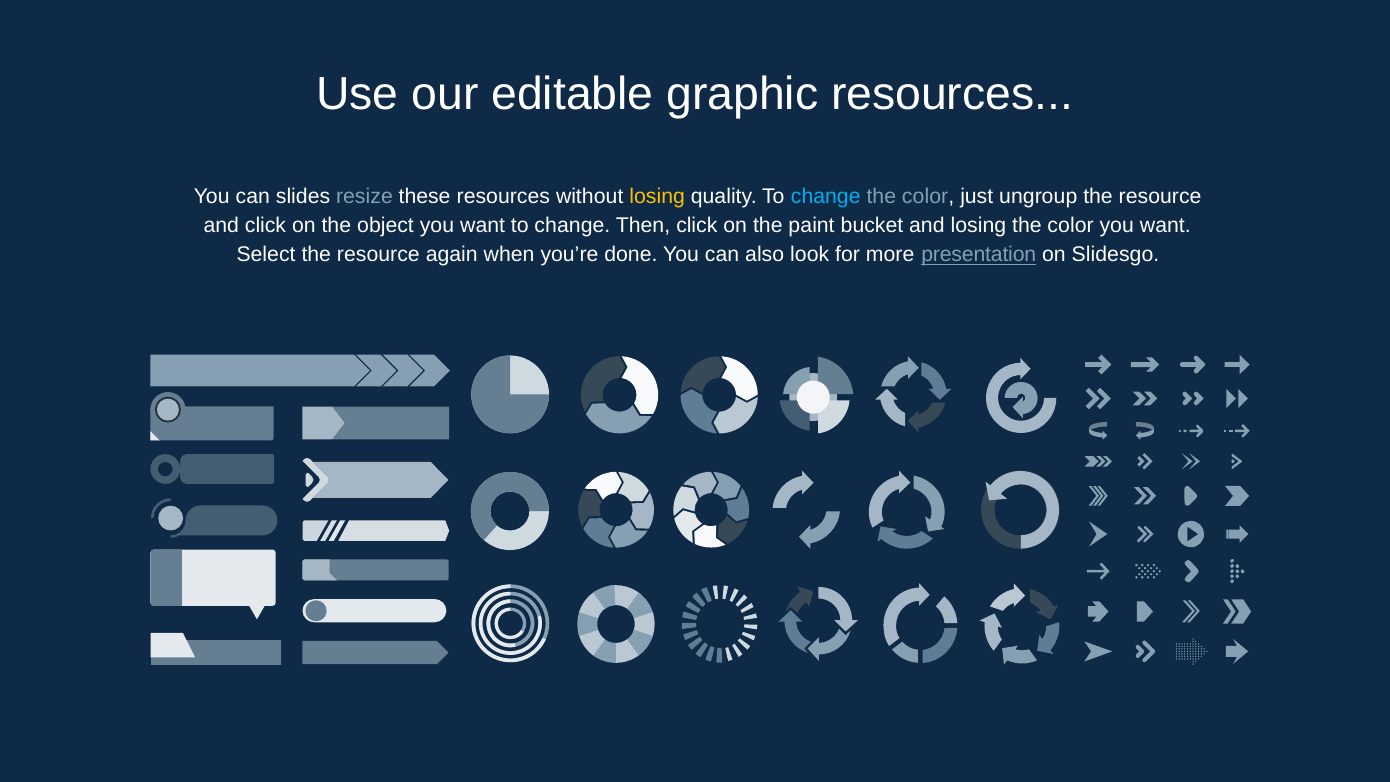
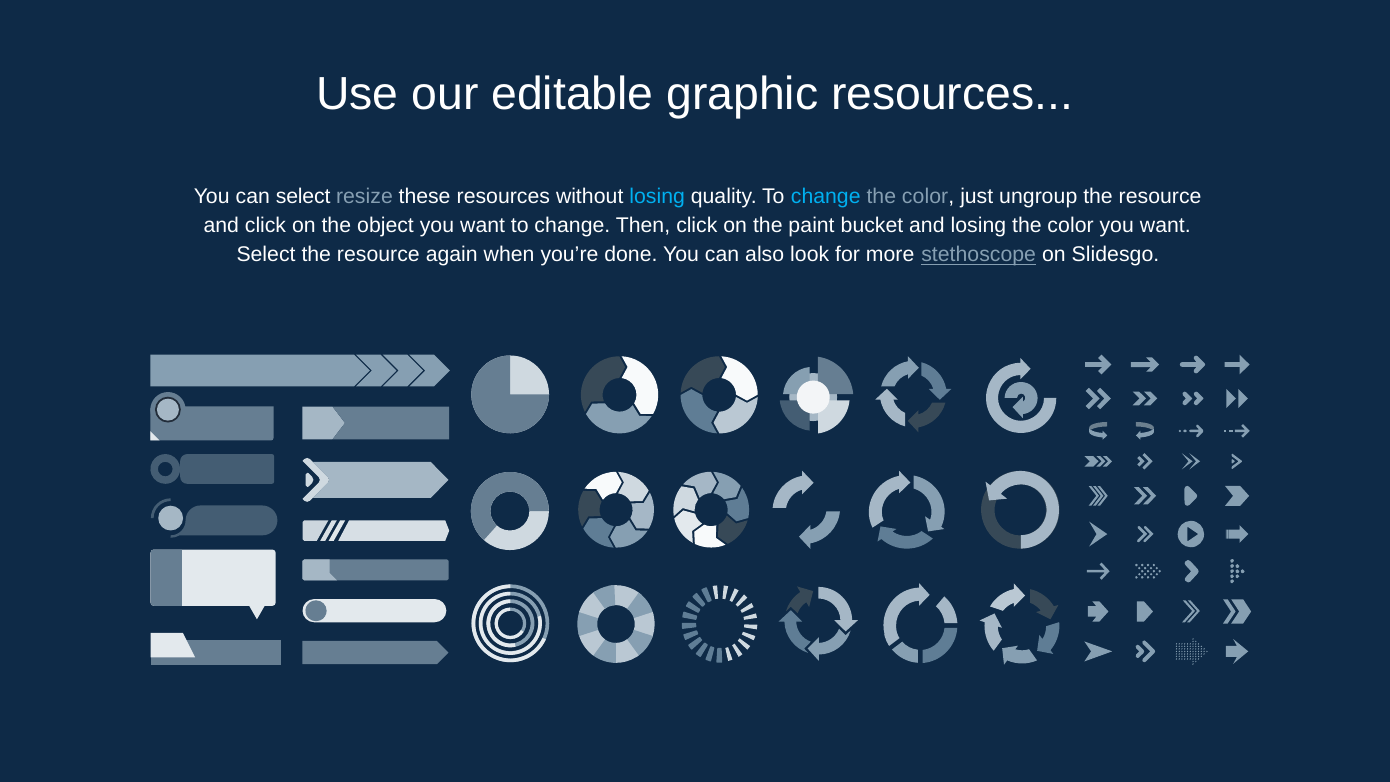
can slides: slides -> select (303, 196)
losing colour: yellow -> light blue (657, 196)
presentation: presentation -> stethoscope (979, 255)
